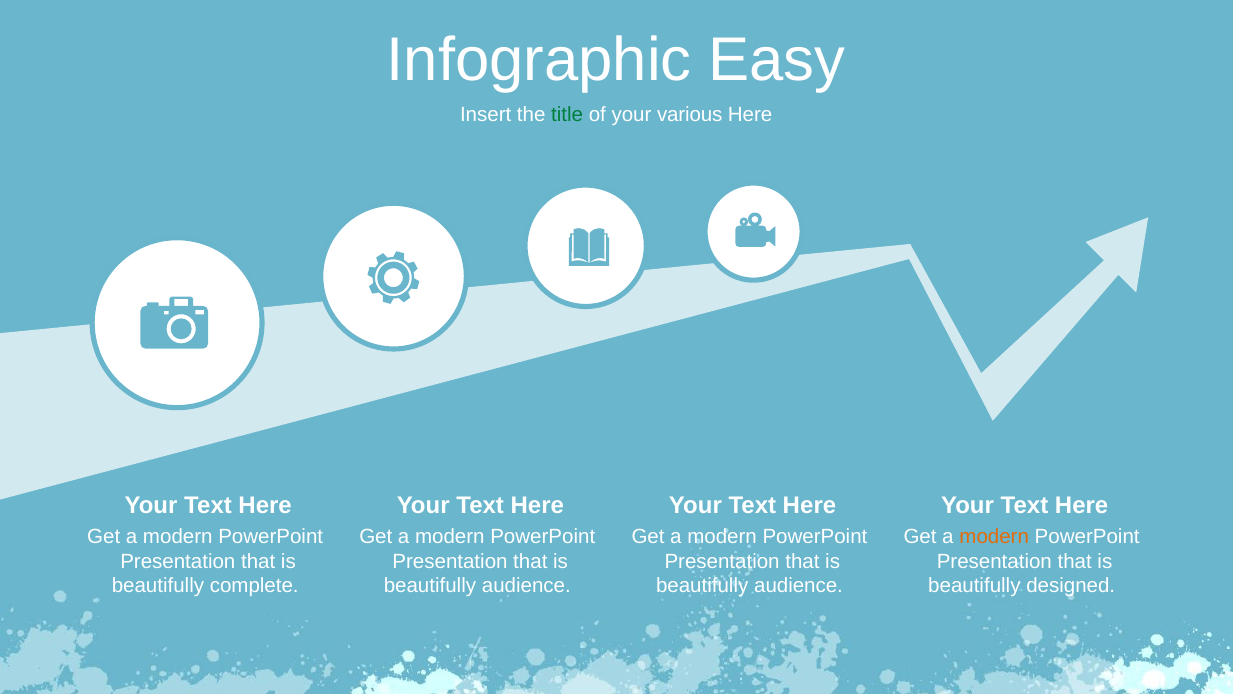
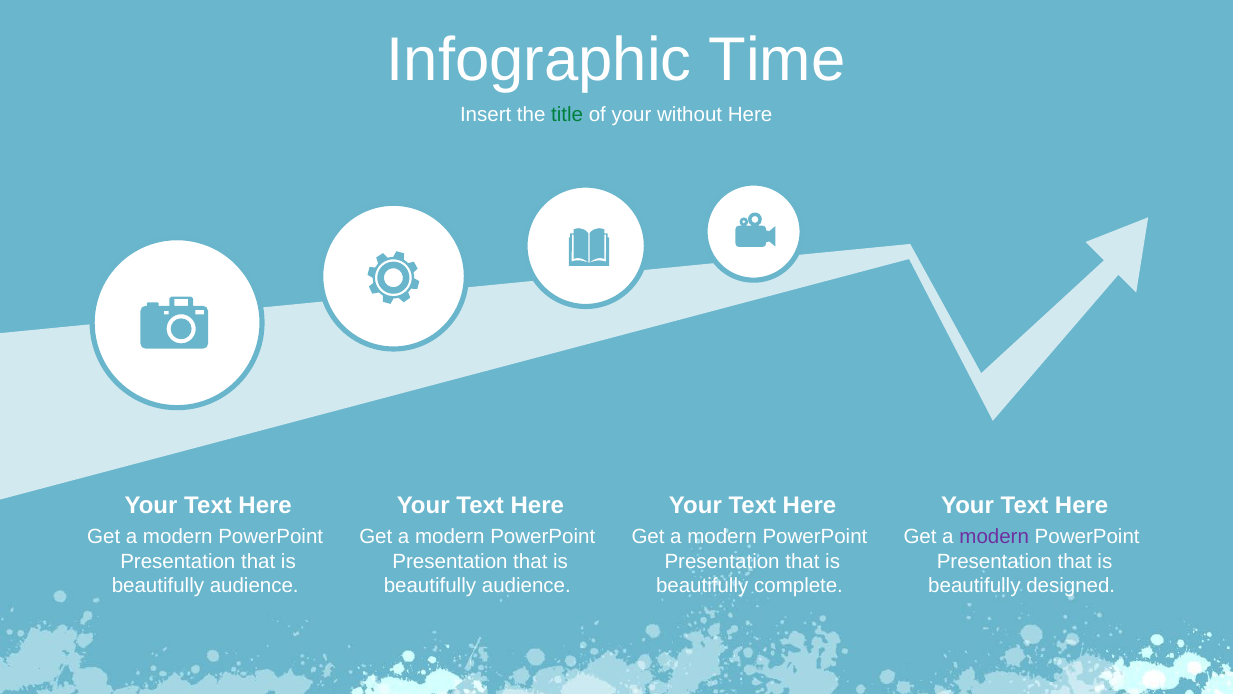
Easy: Easy -> Time (777, 60)
various: various -> without (690, 115)
modern colour: orange -> purple (994, 536)
complete: complete -> audience (254, 586)
audience: audience -> complete (799, 586)
